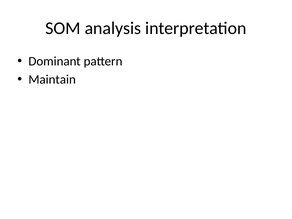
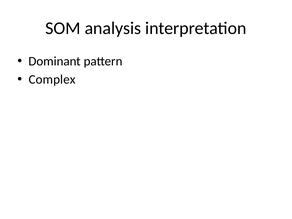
Maintain: Maintain -> Complex (52, 79)
